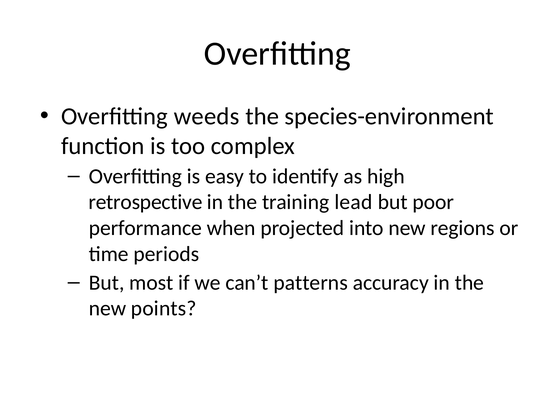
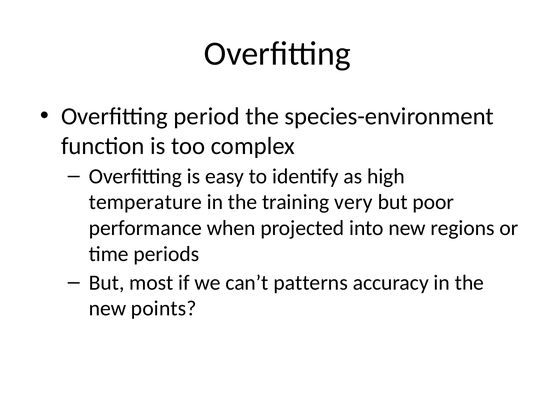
weeds: weeds -> period (207, 116)
retrospective: retrospective -> temperature (145, 202)
lead: lead -> very (353, 202)
